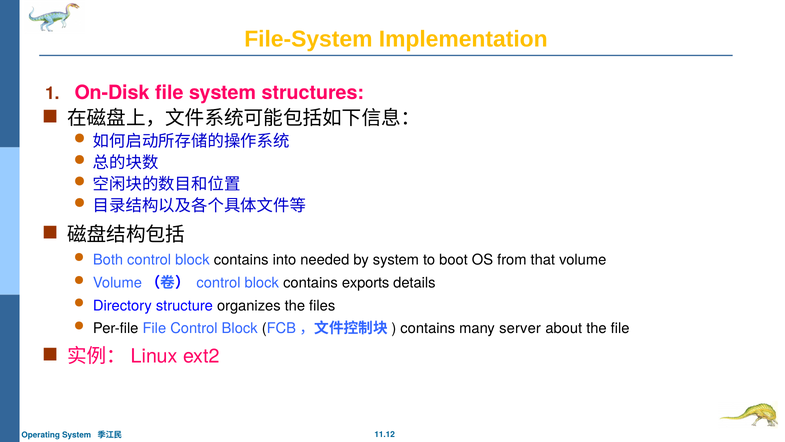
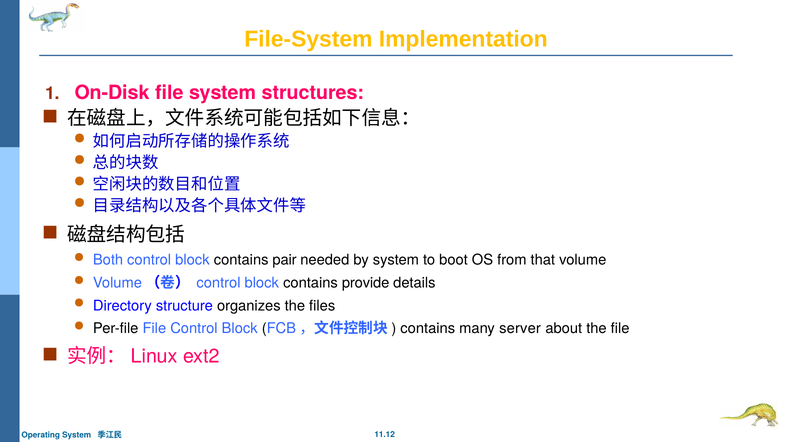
into: into -> pair (285, 260)
exports: exports -> provide (366, 283)
